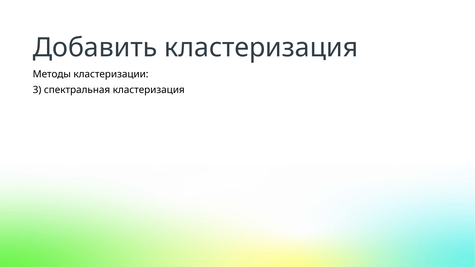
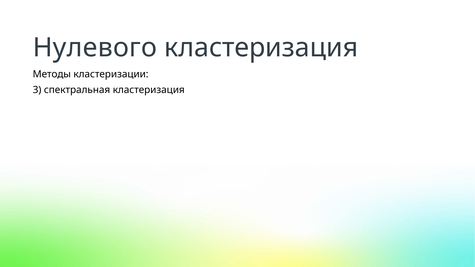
Добавить: Добавить -> Нулевого (95, 48)
